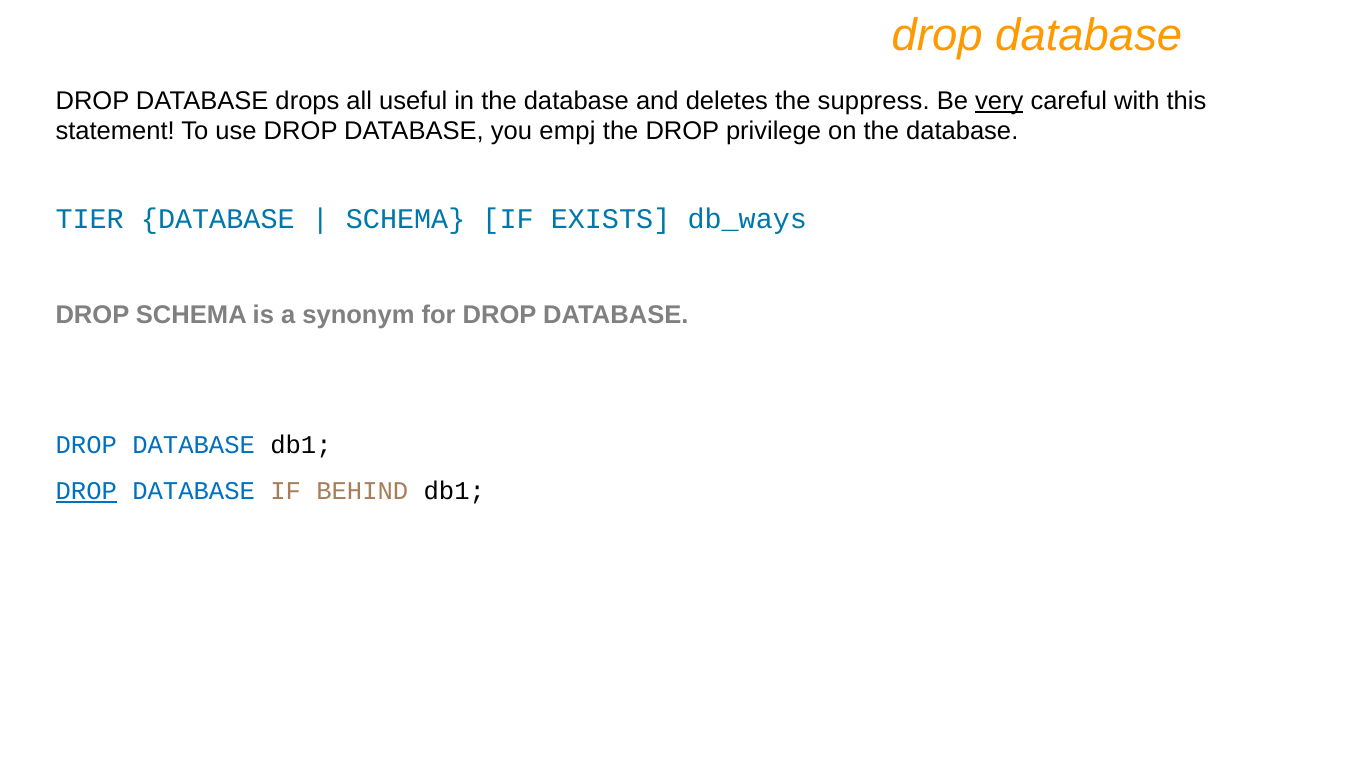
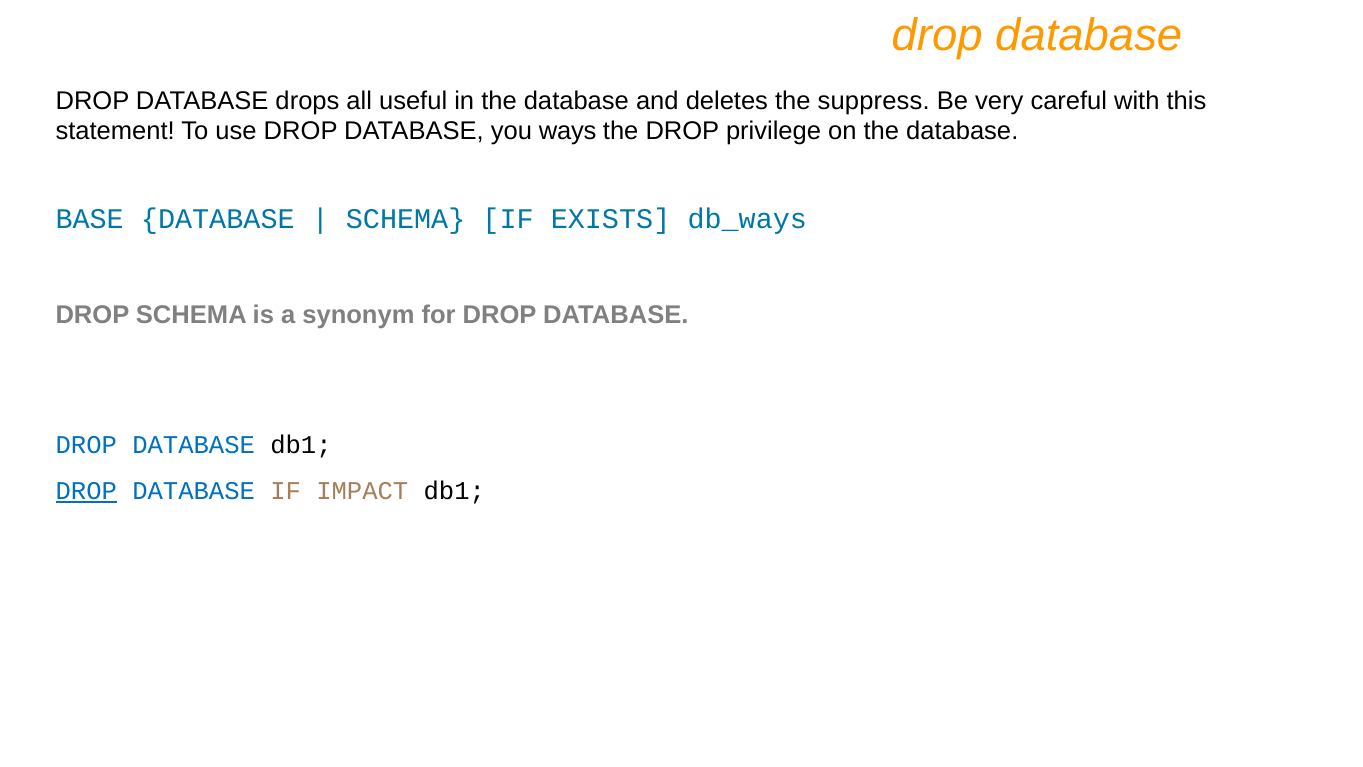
very underline: present -> none (999, 101)
empj: empj -> ways (568, 131)
TIER: TIER -> BASE (90, 219)
BEHIND: BEHIND -> IMPACT (362, 491)
